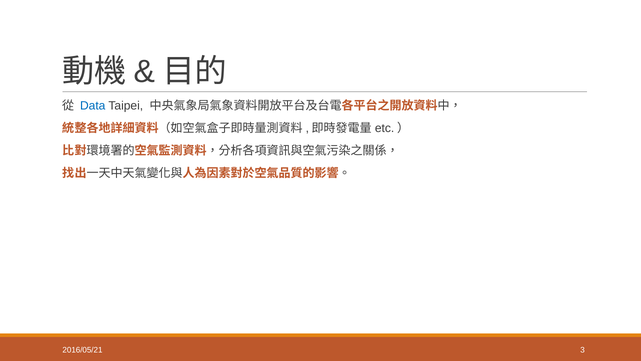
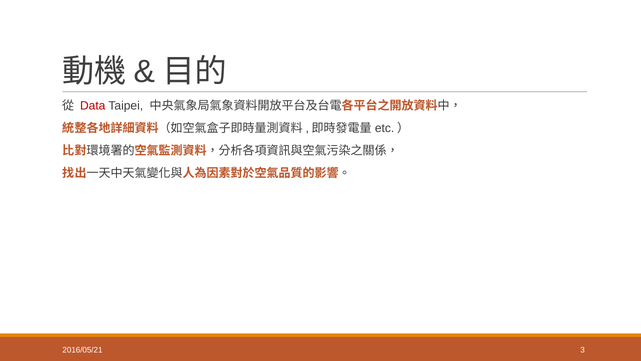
Data colour: blue -> red (93, 106)
